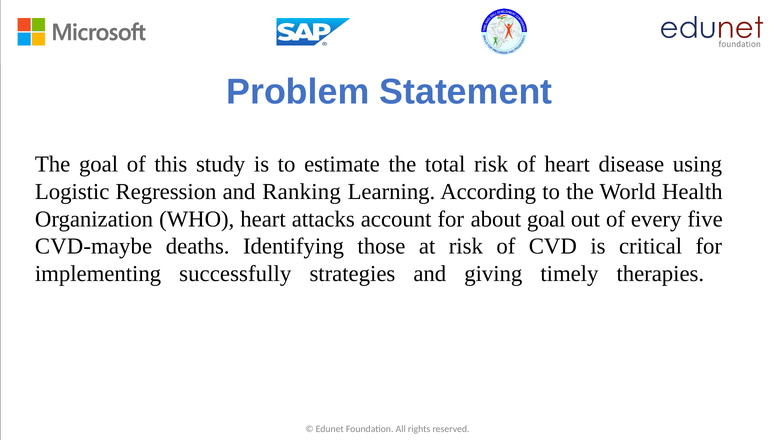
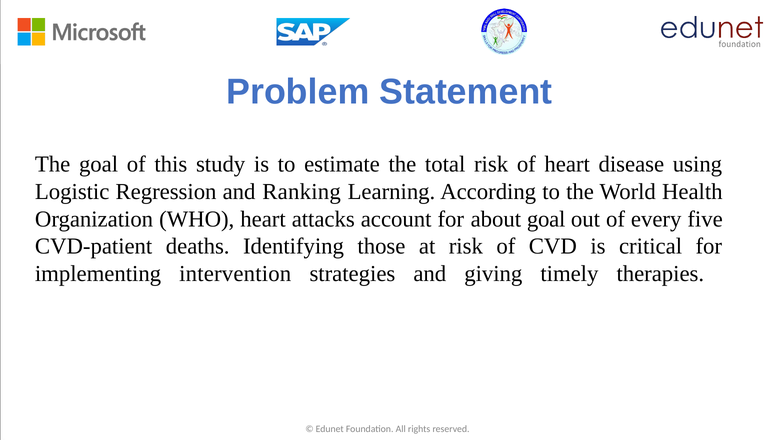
CVD-maybe: CVD-maybe -> CVD-patient (94, 246)
successfully: successfully -> intervention (235, 273)
